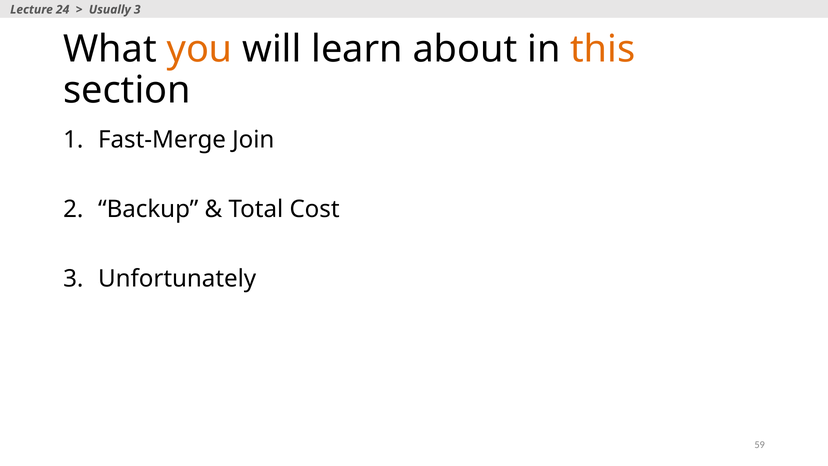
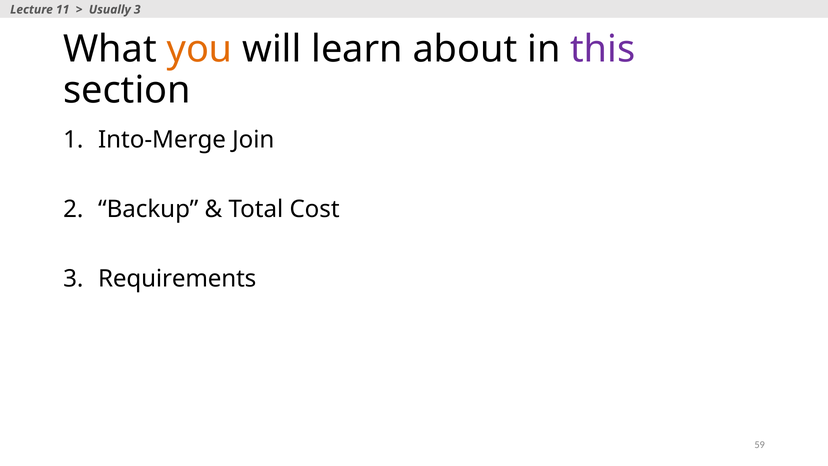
24: 24 -> 11 (63, 10)
this colour: orange -> purple (603, 49)
Fast-Merge: Fast-Merge -> Into-Merge (162, 140)
Unfortunately: Unfortunately -> Requirements (177, 279)
